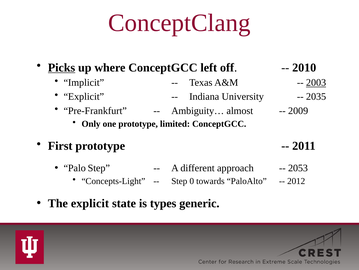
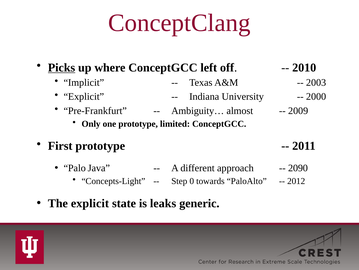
2003 underline: present -> none (316, 82)
2035: 2035 -> 2000 (316, 96)
Palo Step: Step -> Java (99, 168)
2053: 2053 -> 2090 (298, 168)
types: types -> leaks (163, 203)
